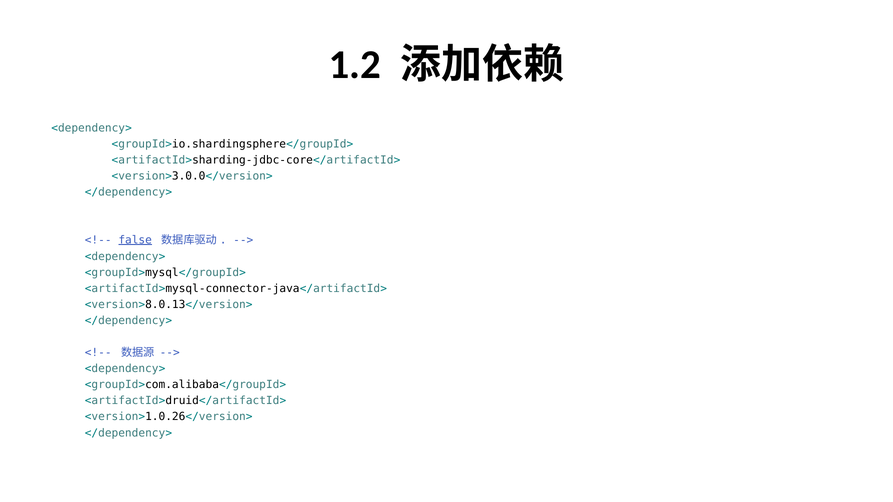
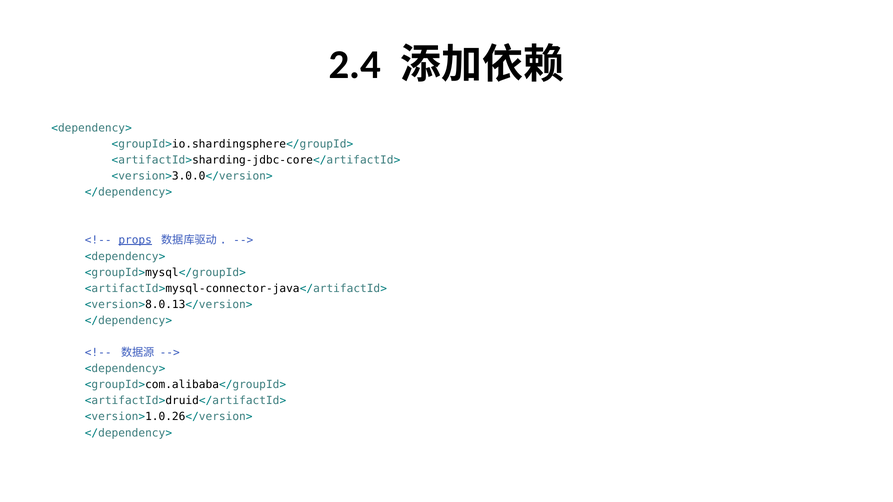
1.2: 1.2 -> 2.4 (355, 65)
false: false -> props (135, 240)
